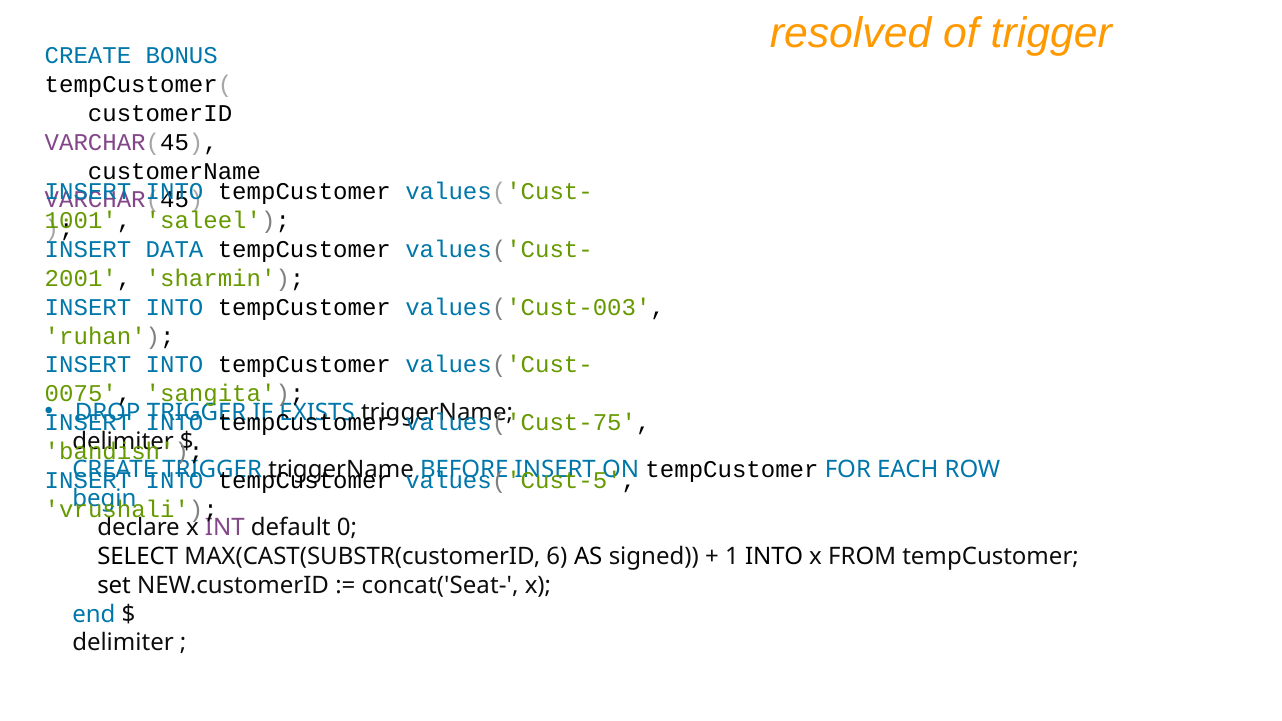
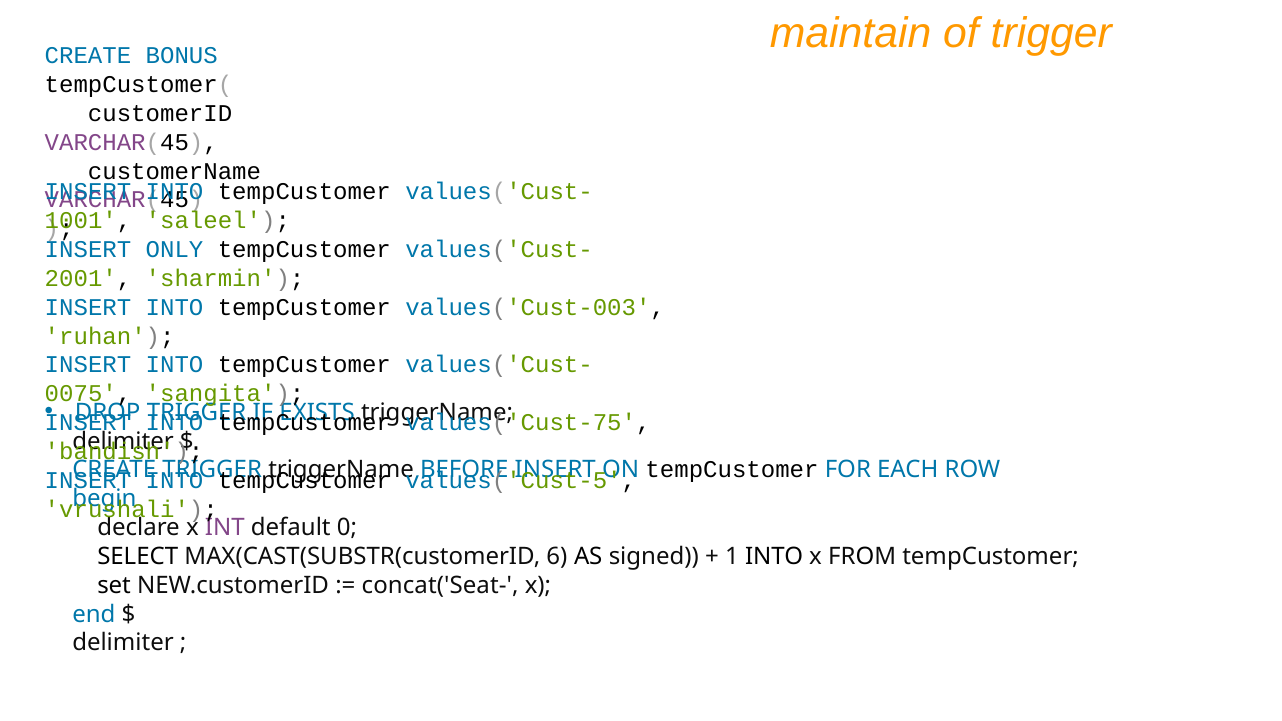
resolved: resolved -> maintain (851, 33)
DATA: DATA -> ONLY (175, 250)
